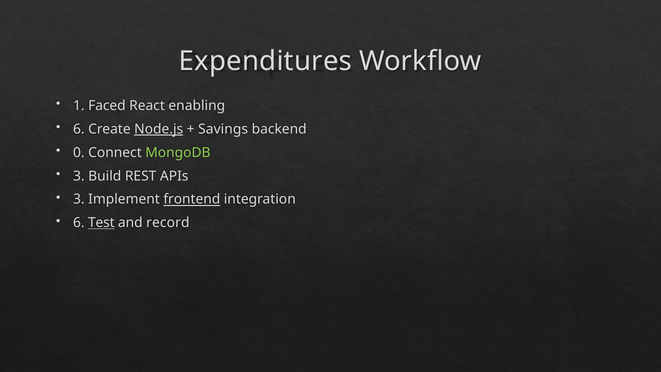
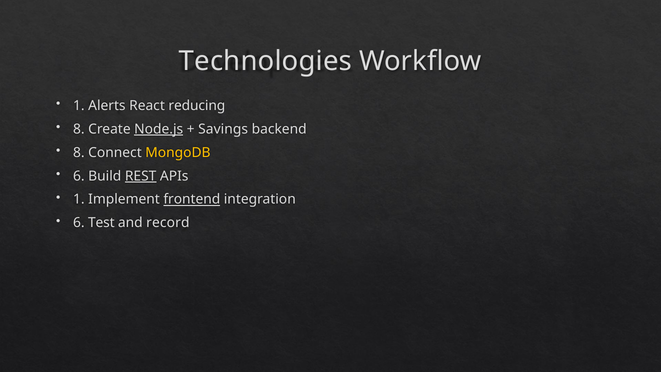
Expenditures: Expenditures -> Technologies (265, 61)
Faced: Faced -> Alerts (107, 106)
enabling: enabling -> reducing (197, 106)
6: 6 -> 8 (79, 129)
0: 0 -> 8 (79, 152)
MongoDB colour: light green -> yellow (178, 152)
3: 3 -> 6 (79, 176)
REST underline: none -> present (141, 176)
3: 3 -> 1 (79, 199)
Test underline: present -> none (101, 223)
